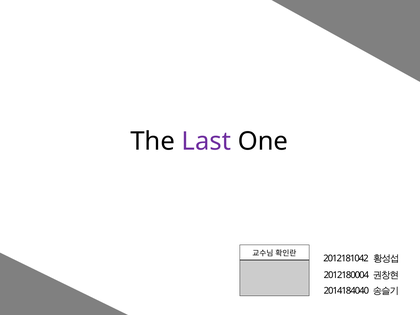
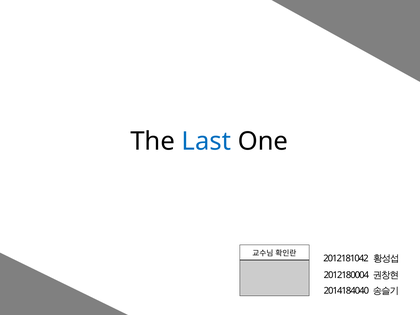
Last colour: purple -> blue (206, 141)
